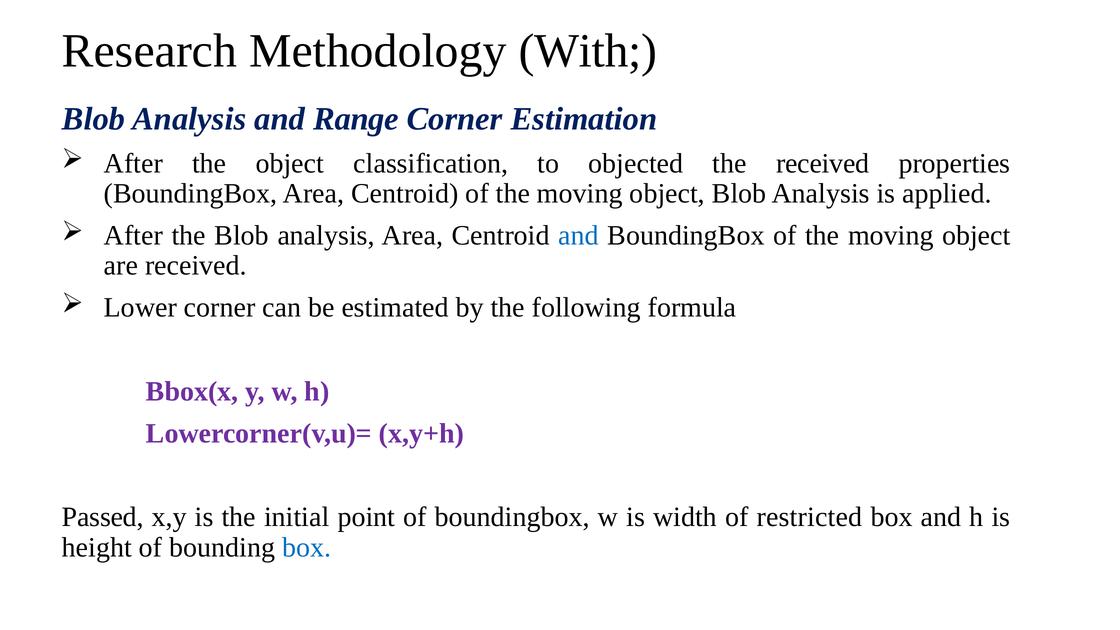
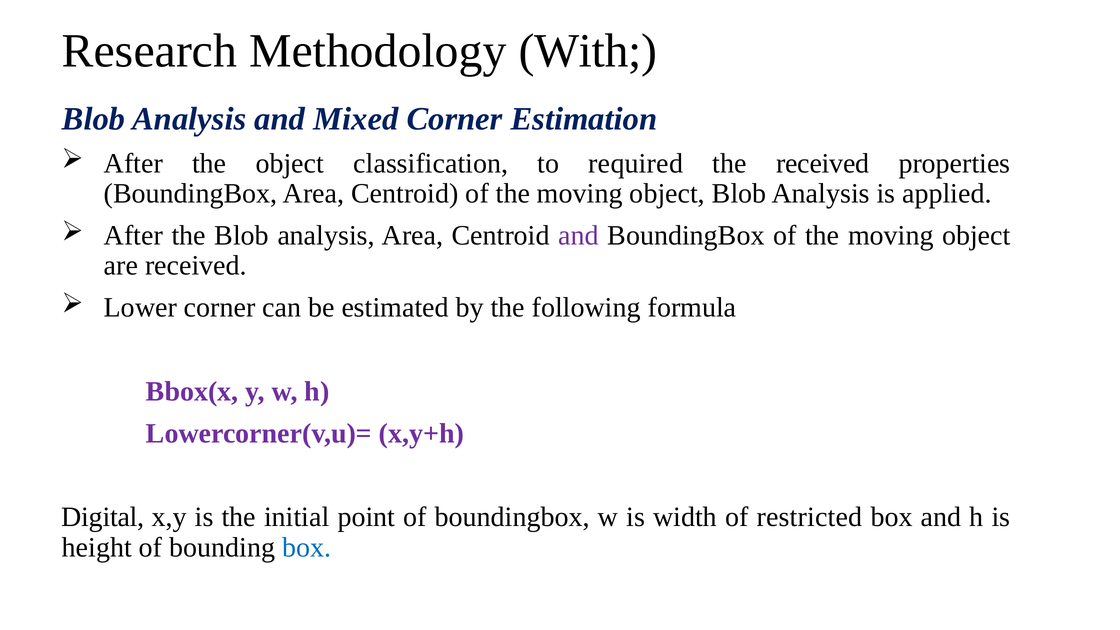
Range: Range -> Mixed (356, 119)
objected: objected -> required (636, 163)
and colour: blue -> purple (579, 235)
Passed: Passed -> Digital (103, 517)
